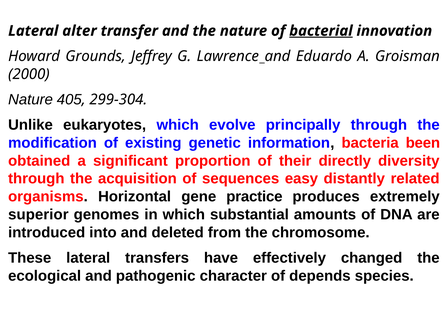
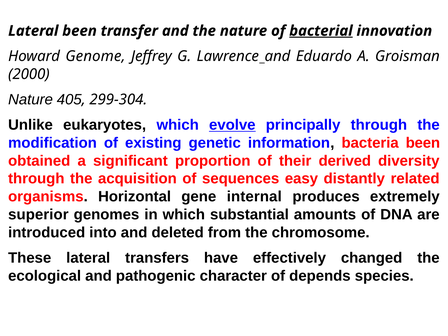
Lateral alter: alter -> been (80, 31)
Grounds: Grounds -> Genome (95, 56)
evolve underline: none -> present (232, 125)
directly: directly -> derived (345, 161)
practice: practice -> internal (254, 197)
